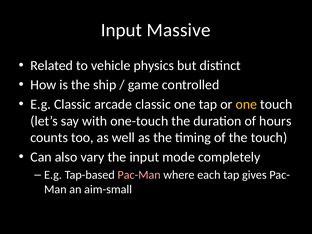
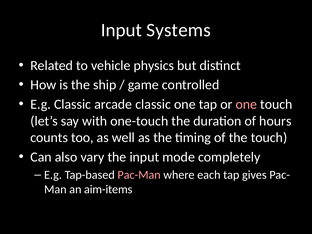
Massive: Massive -> Systems (179, 30)
one colour: yellow -> pink (246, 104)
aim-small: aim-small -> aim-items (108, 189)
